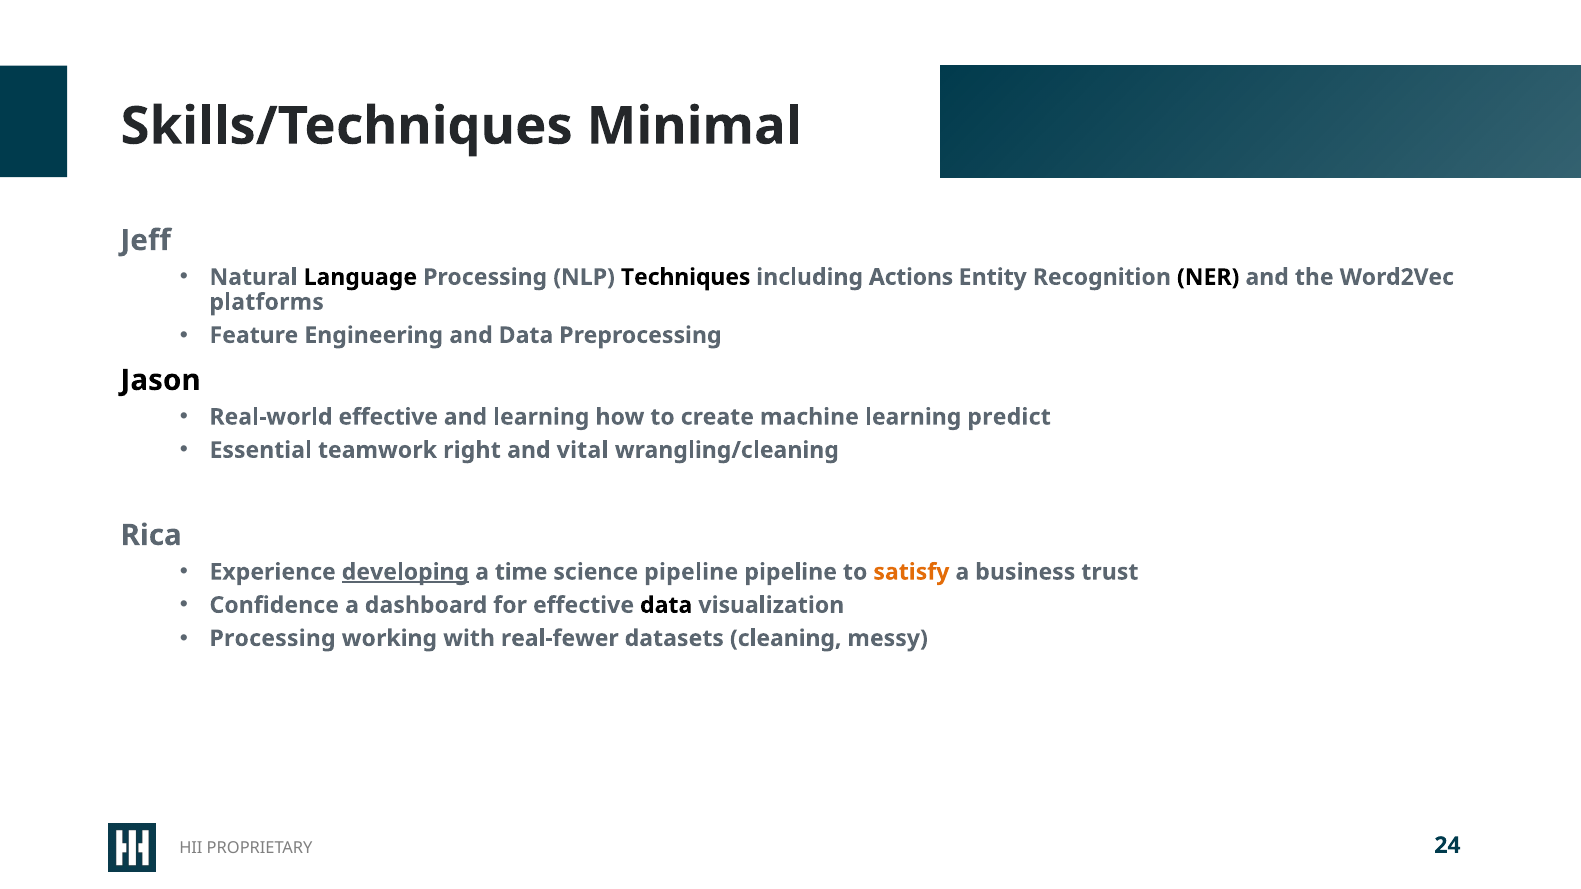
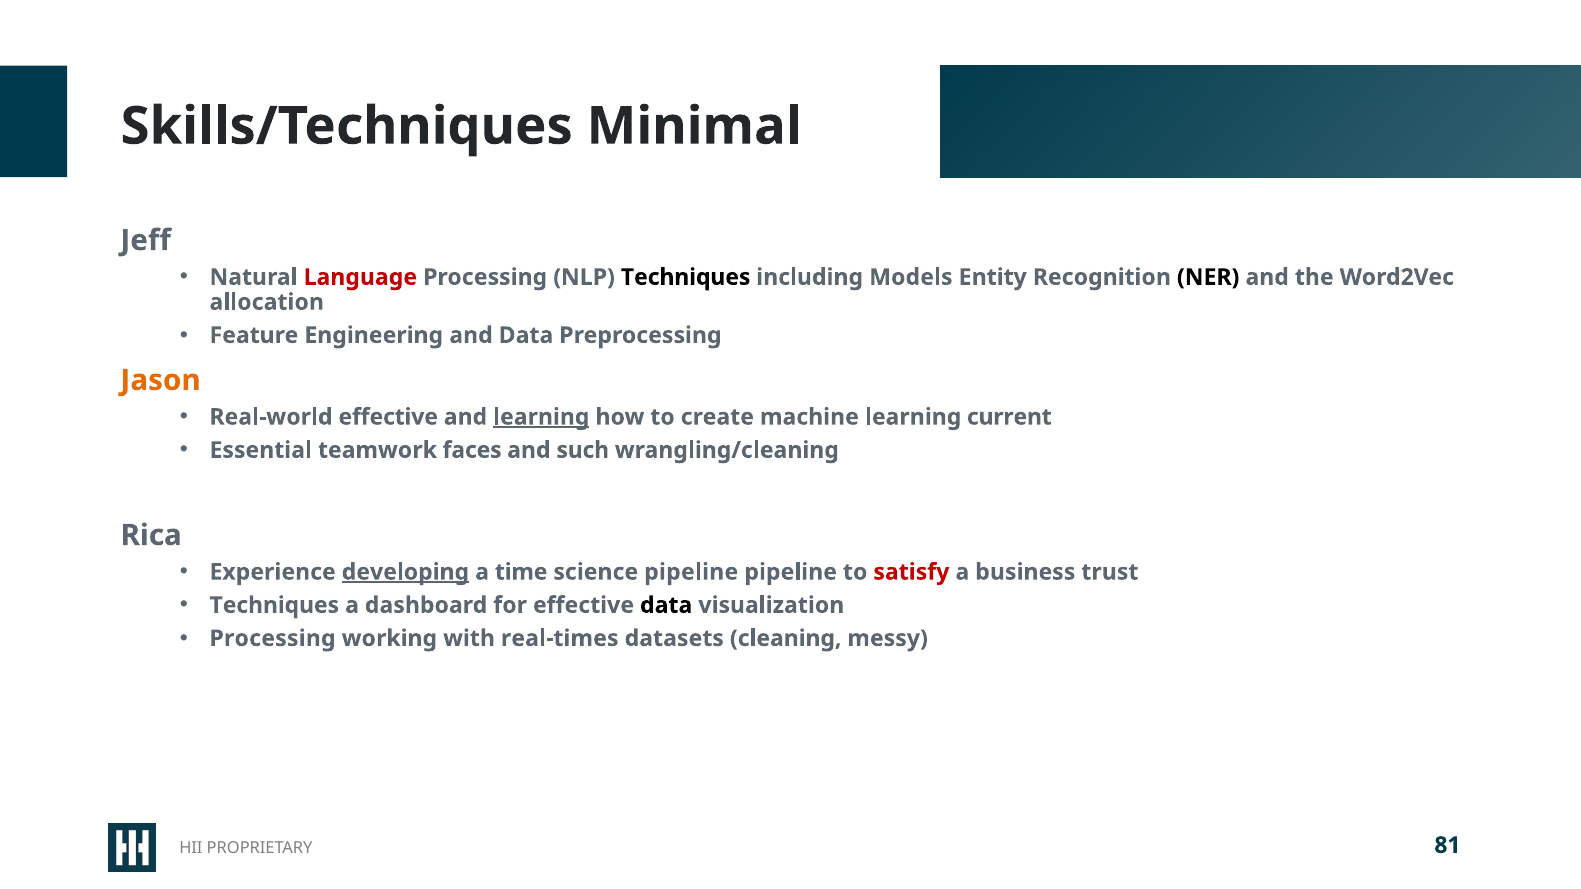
Language colour: black -> red (360, 277)
Actions: Actions -> Models (911, 277)
platforms: platforms -> allocation (267, 302)
Jason colour: black -> orange (161, 380)
learning underline: none -> present (541, 417)
predict: predict -> current (1009, 417)
right: right -> faces (472, 450)
vital: vital -> such (583, 450)
satisfy colour: orange -> red (911, 572)
Confidence: Confidence -> Techniques (274, 605)
real-fewer: real-fewer -> real-times (560, 639)
24: 24 -> 81 (1447, 846)
